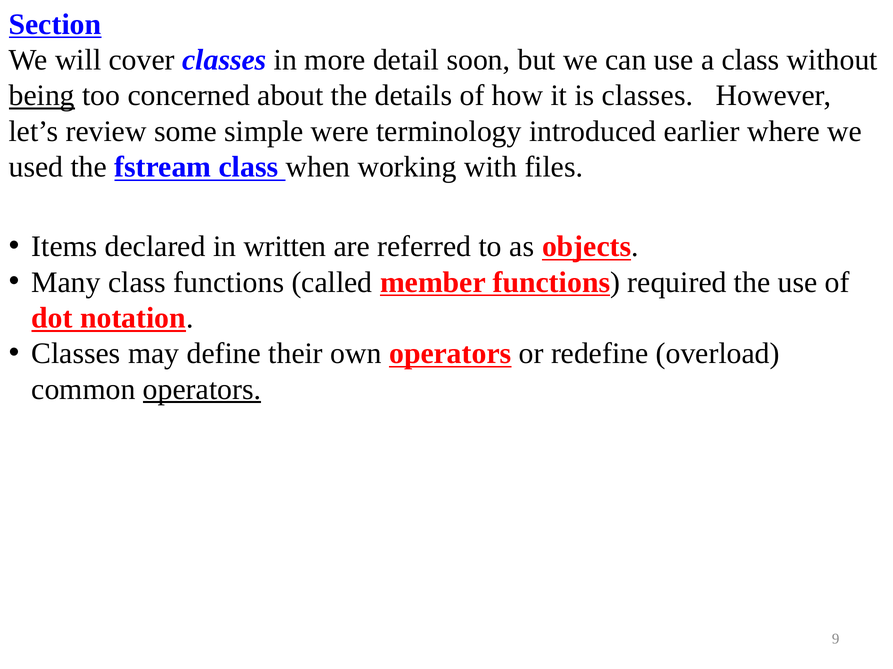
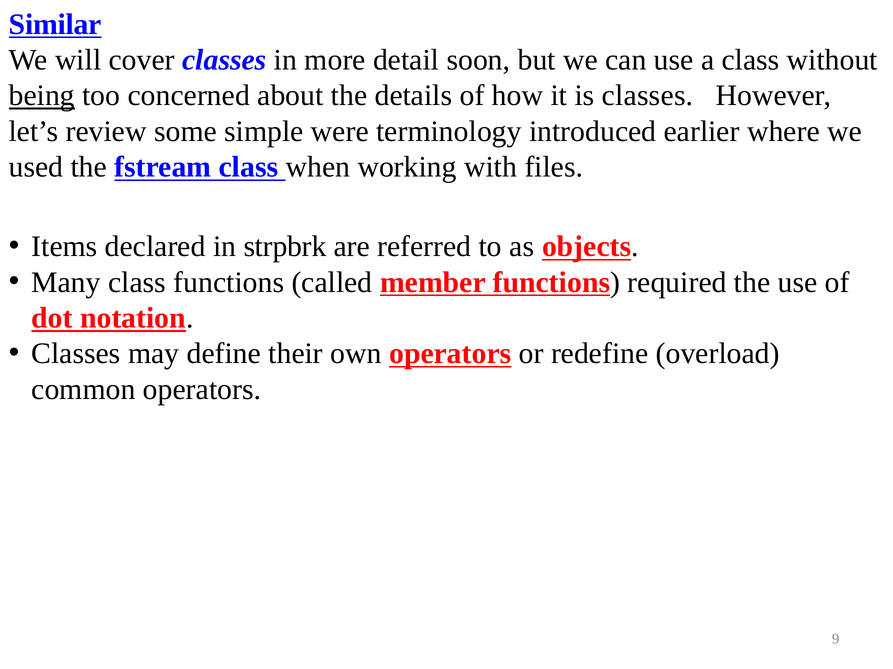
Section: Section -> Similar (55, 24)
written: written -> strpbrk (285, 247)
operators underline: present -> none (202, 390)
